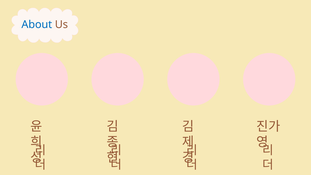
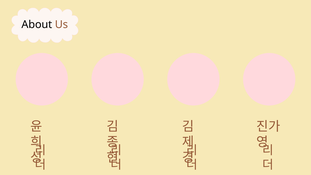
About colour: blue -> black (37, 24)
